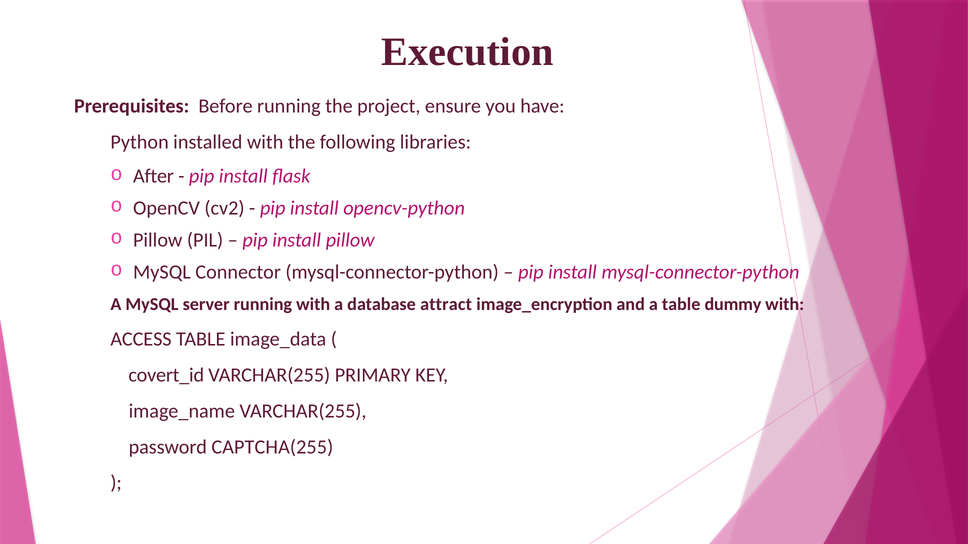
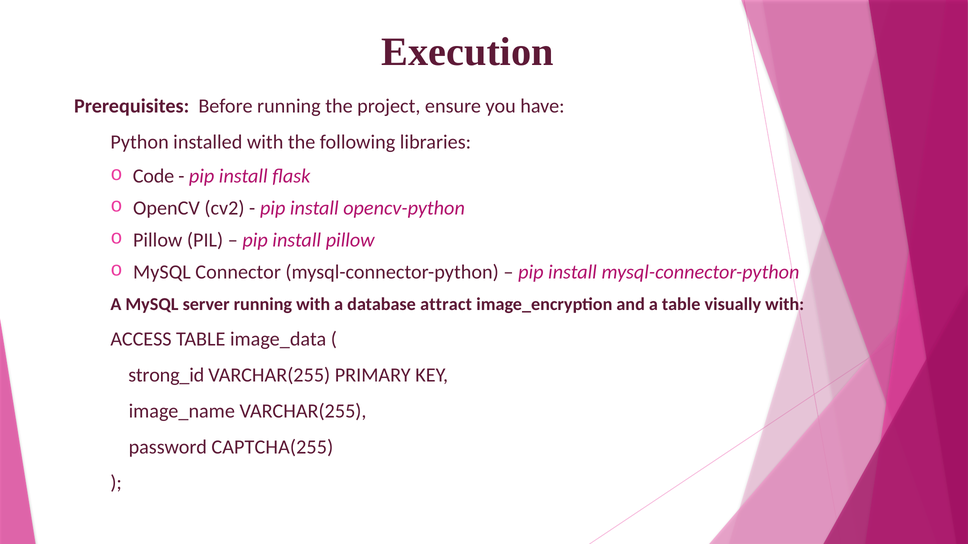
After: After -> Code (153, 176)
dummy: dummy -> visually (733, 305)
covert_id: covert_id -> strong_id (166, 375)
